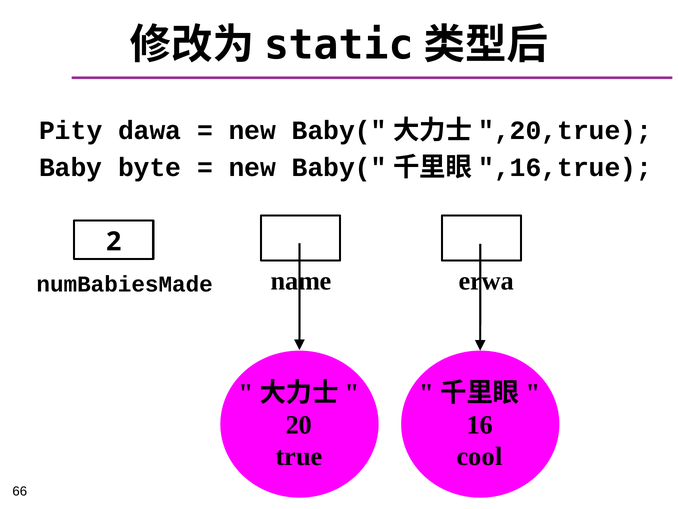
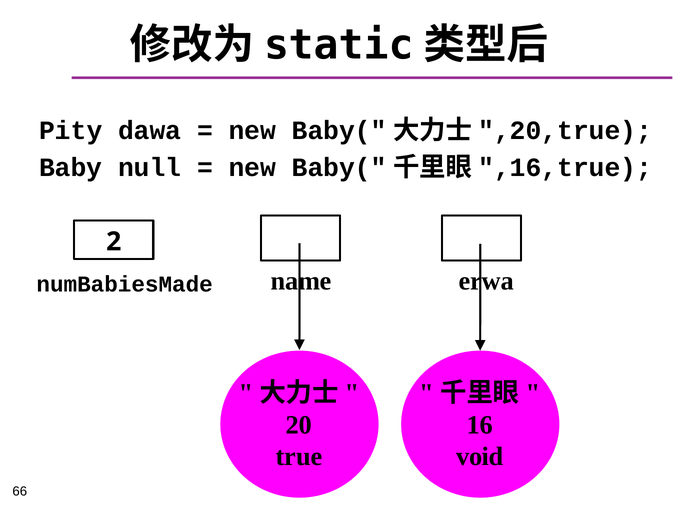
byte: byte -> null (150, 167)
cool: cool -> void (480, 456)
